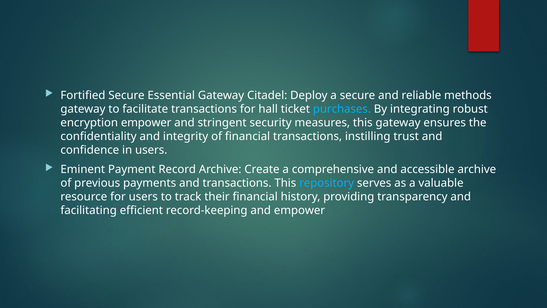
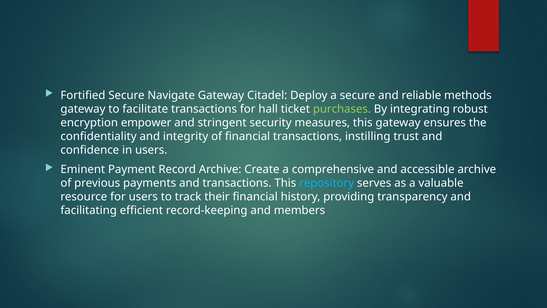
Essential: Essential -> Navigate (171, 95)
purchases colour: light blue -> light green (342, 109)
and empower: empower -> members (300, 210)
